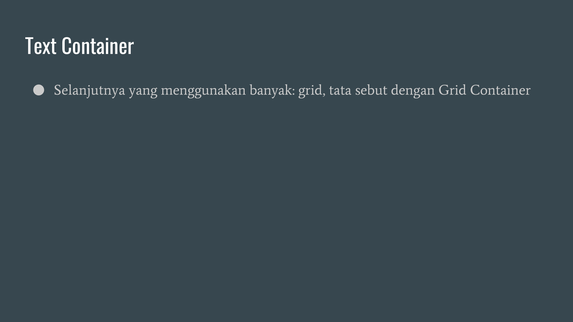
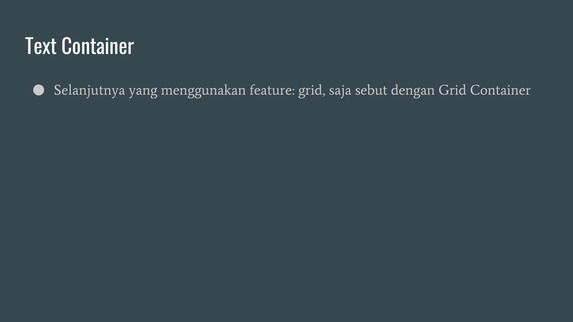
banyak: banyak -> feature (272, 90)
tata: tata -> saja (340, 90)
